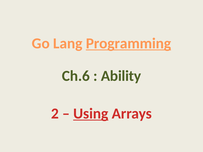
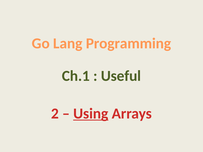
Programming underline: present -> none (128, 43)
Ch.6: Ch.6 -> Ch.1 (76, 76)
Ability: Ability -> Useful (121, 76)
